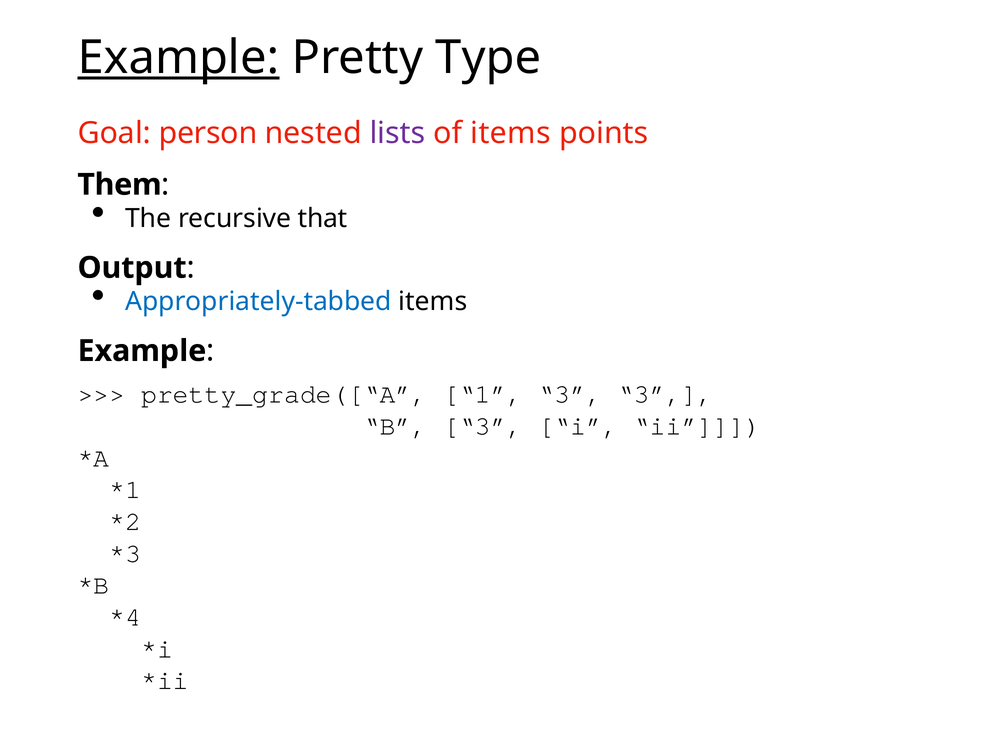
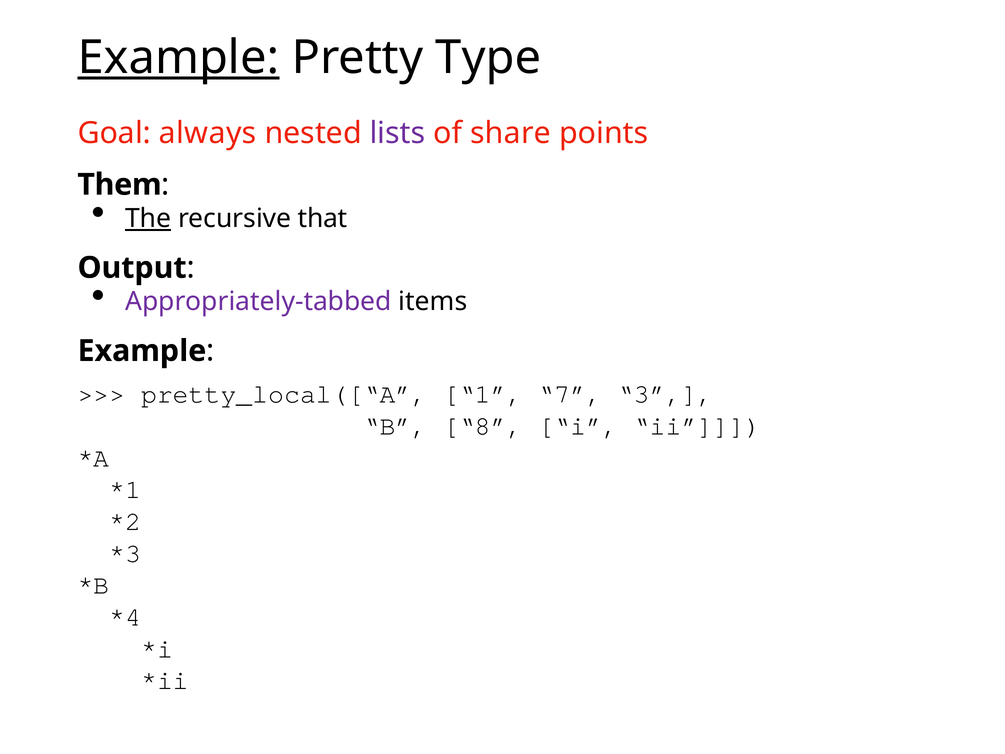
person: person -> always (208, 133)
of items: items -> share (511, 133)
The underline: none -> present (148, 219)
Appropriately-tabbed colour: blue -> purple (258, 302)
pretty_grade([“A: pretty_grade([“A -> pretty_local([“A (284, 394)
1 3: 3 -> 7 (570, 394)
B 3: 3 -> 8 (483, 426)
